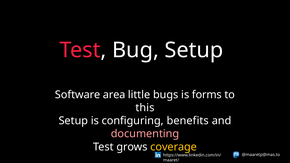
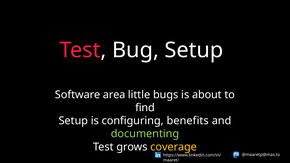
forms: forms -> about (207, 95)
this: this -> find (145, 108)
documenting colour: pink -> light green (145, 134)
